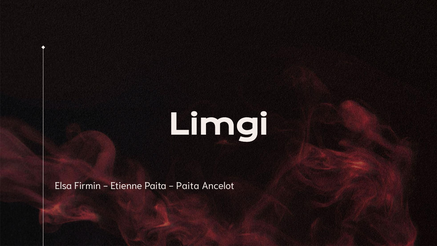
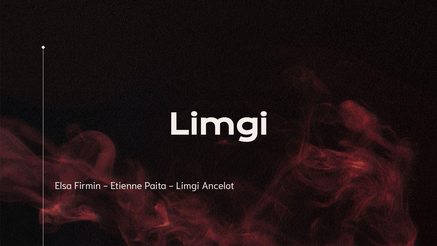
Paita: Paita -> Limgi (188, 186)
